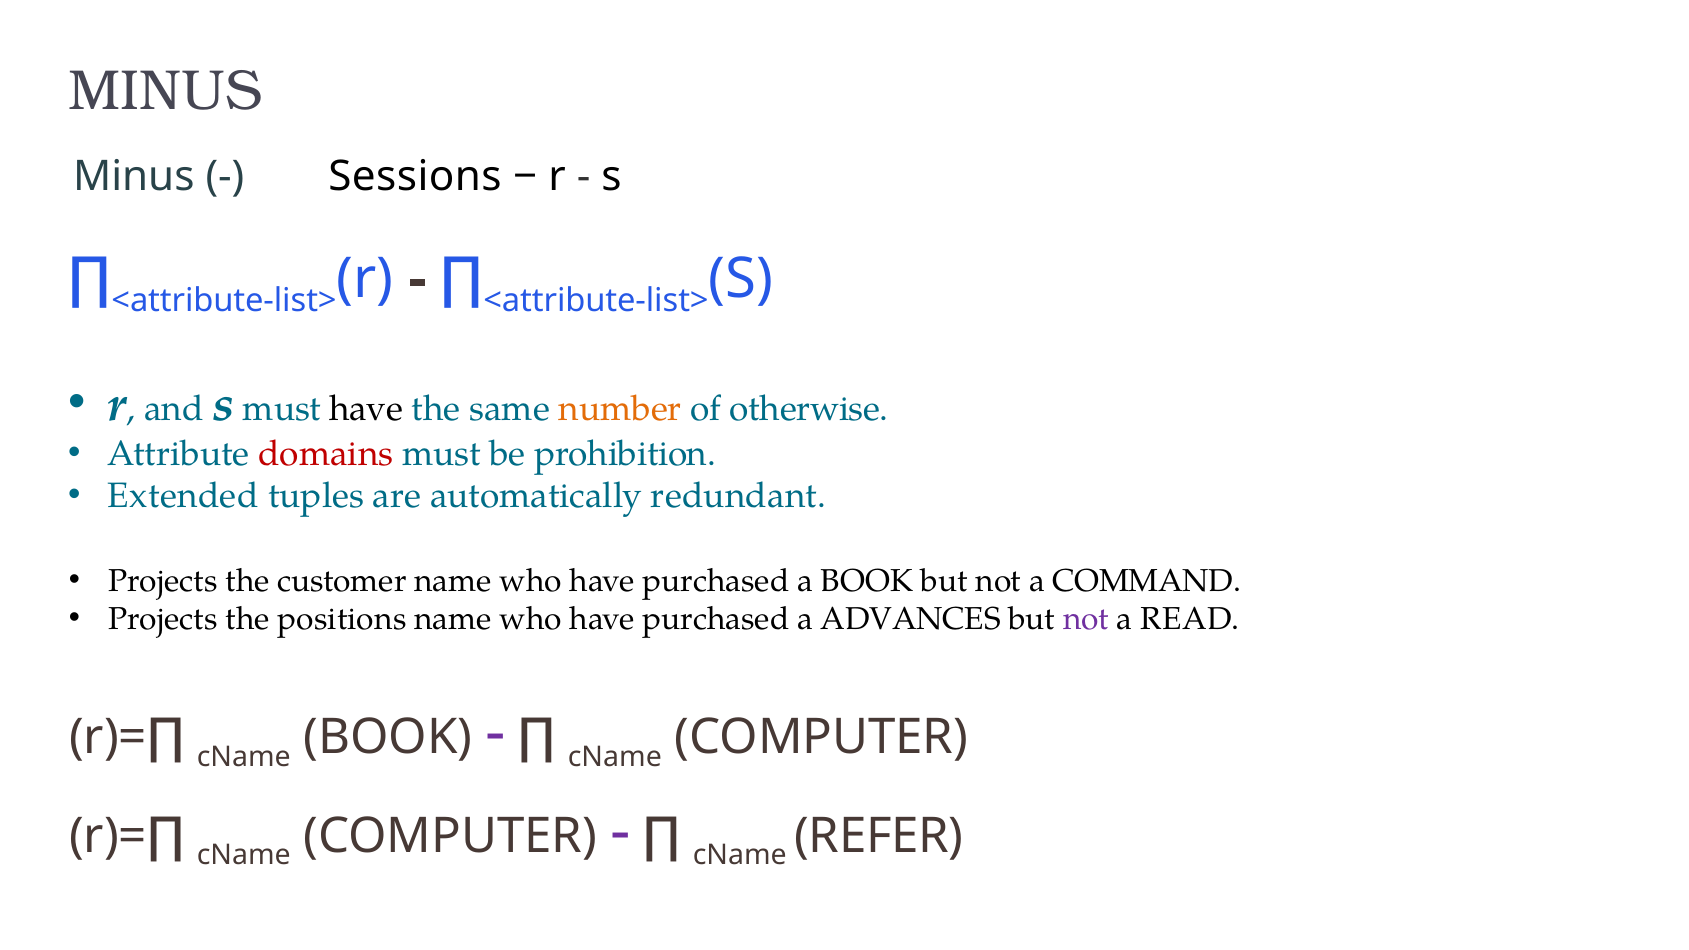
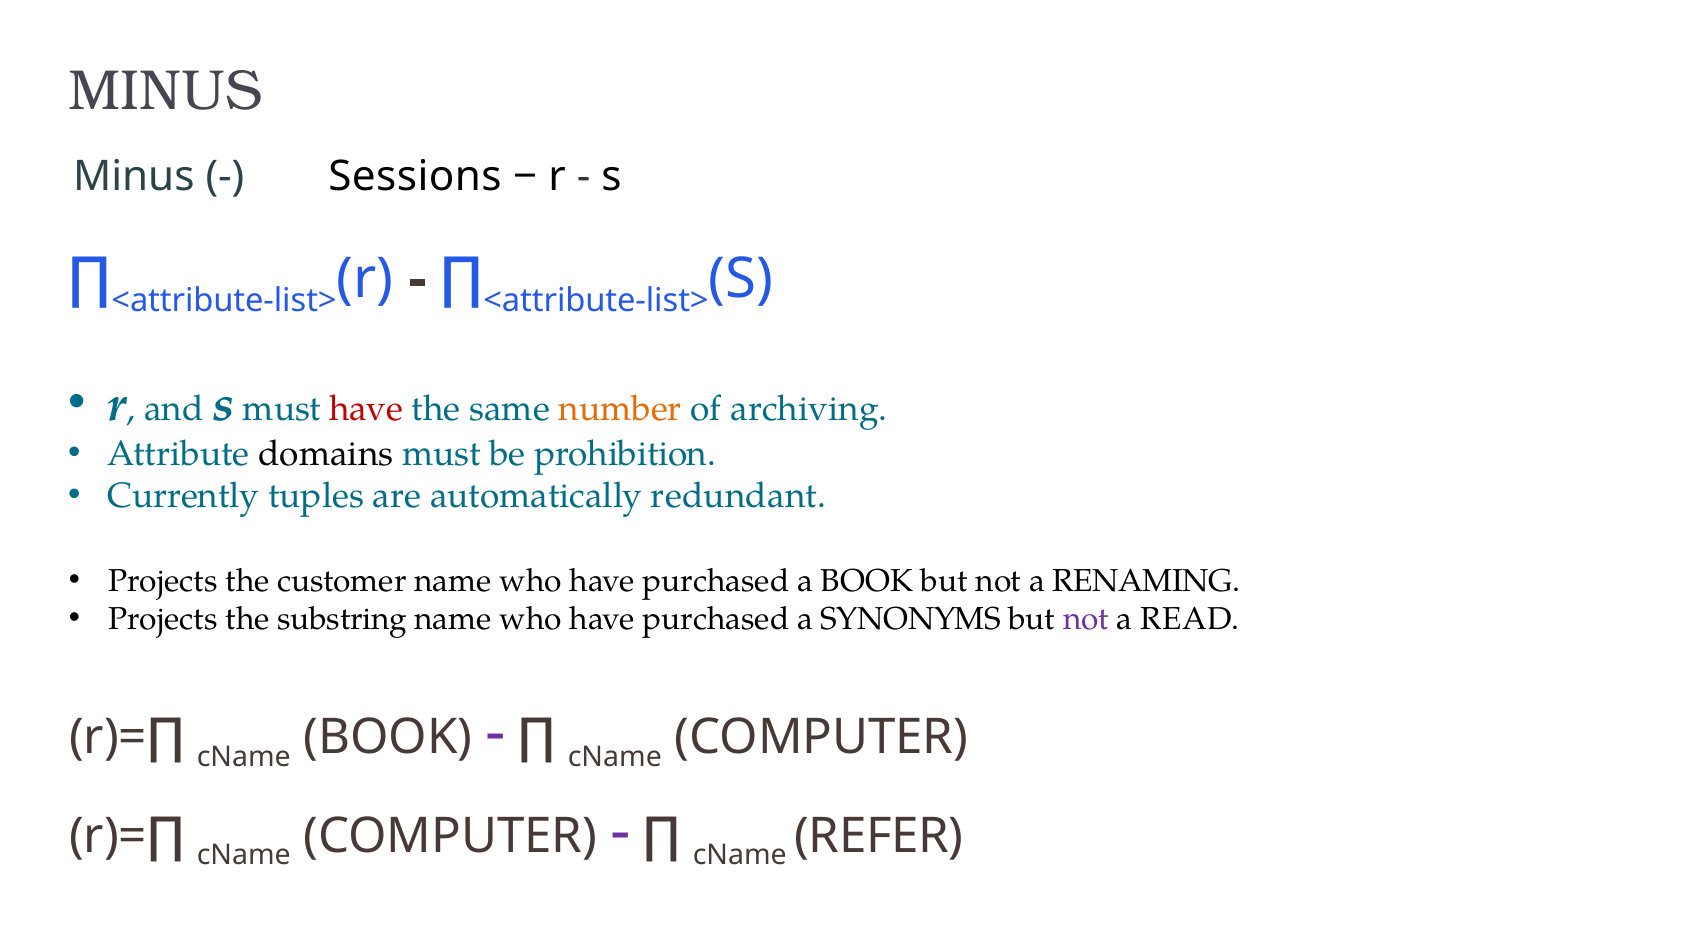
have colour: black -> red (366, 409)
otherwise: otherwise -> archiving (809, 409)
domains colour: red -> black (326, 454)
Extended: Extended -> Currently (183, 496)
COMMAND: COMMAND -> RENAMING (1147, 581)
positions: positions -> substring (342, 619)
ADVANCES: ADVANCES -> SYNONYMS (911, 619)
